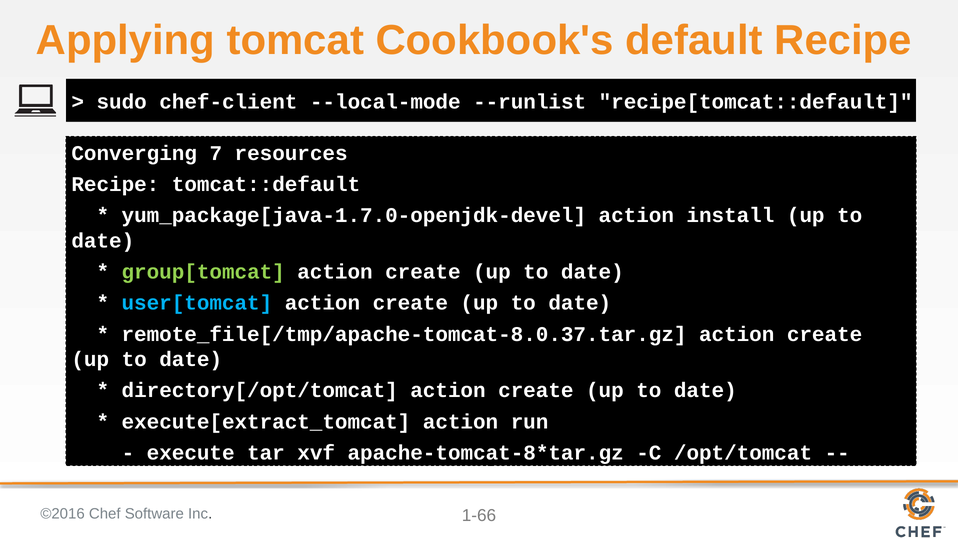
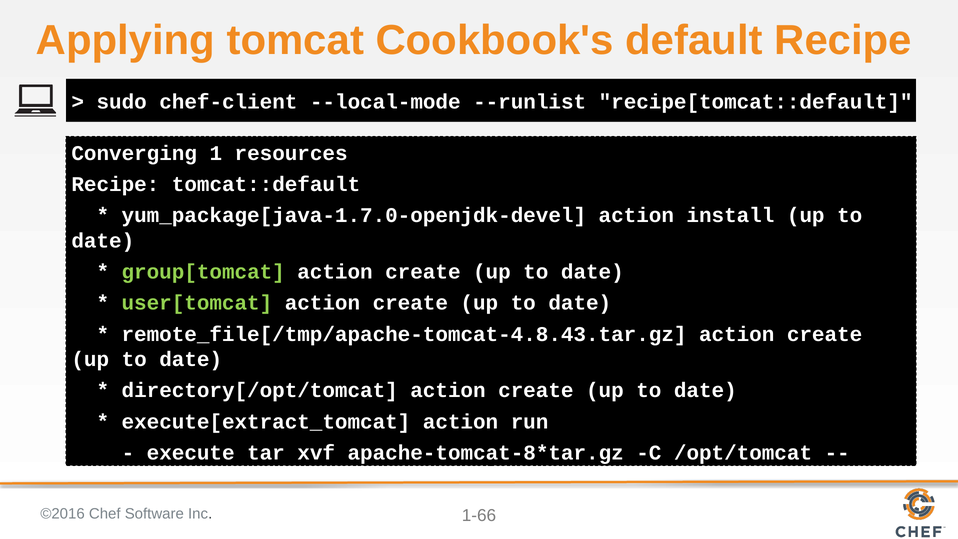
7: 7 -> 1 (216, 153)
user[tomcat colour: light blue -> light green (197, 303)
remote_file[/tmp/apache-tomcat-8.0.37.tar.gz: remote_file[/tmp/apache-tomcat-8.0.37.tar.gz -> remote_file[/tmp/apache-tomcat-4.8.43.tar.gz (404, 334)
